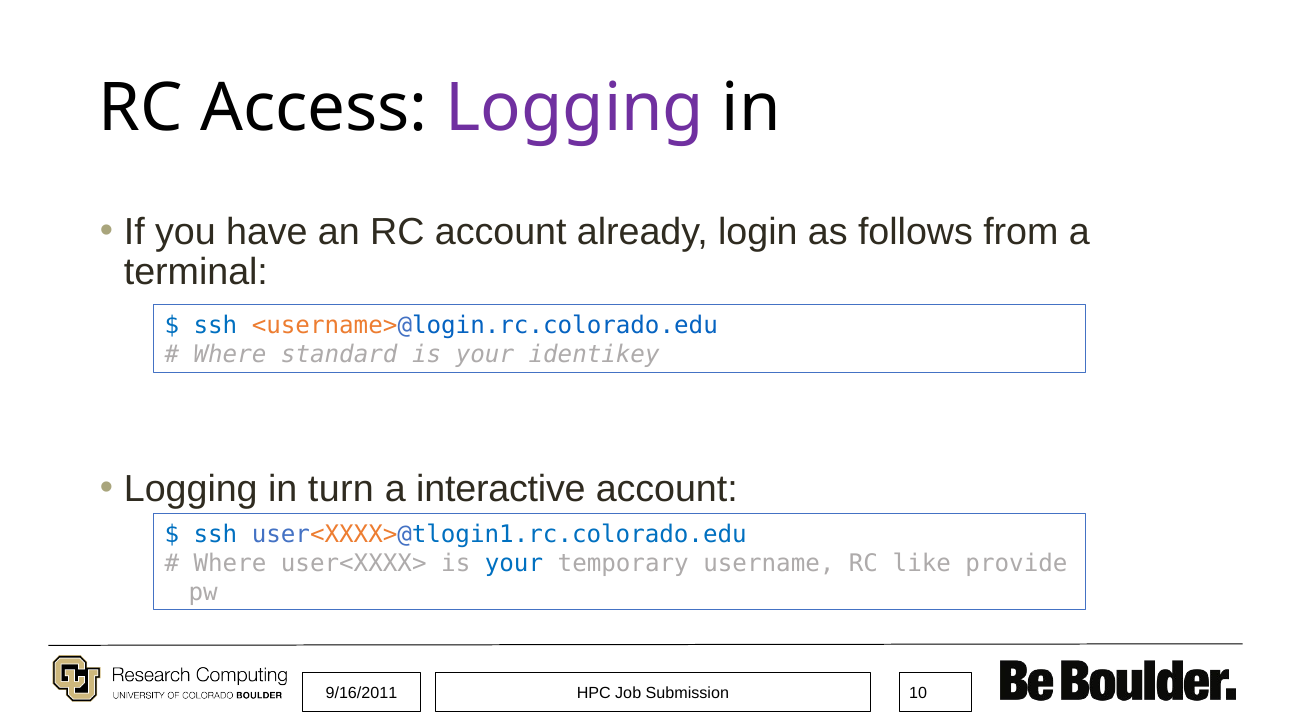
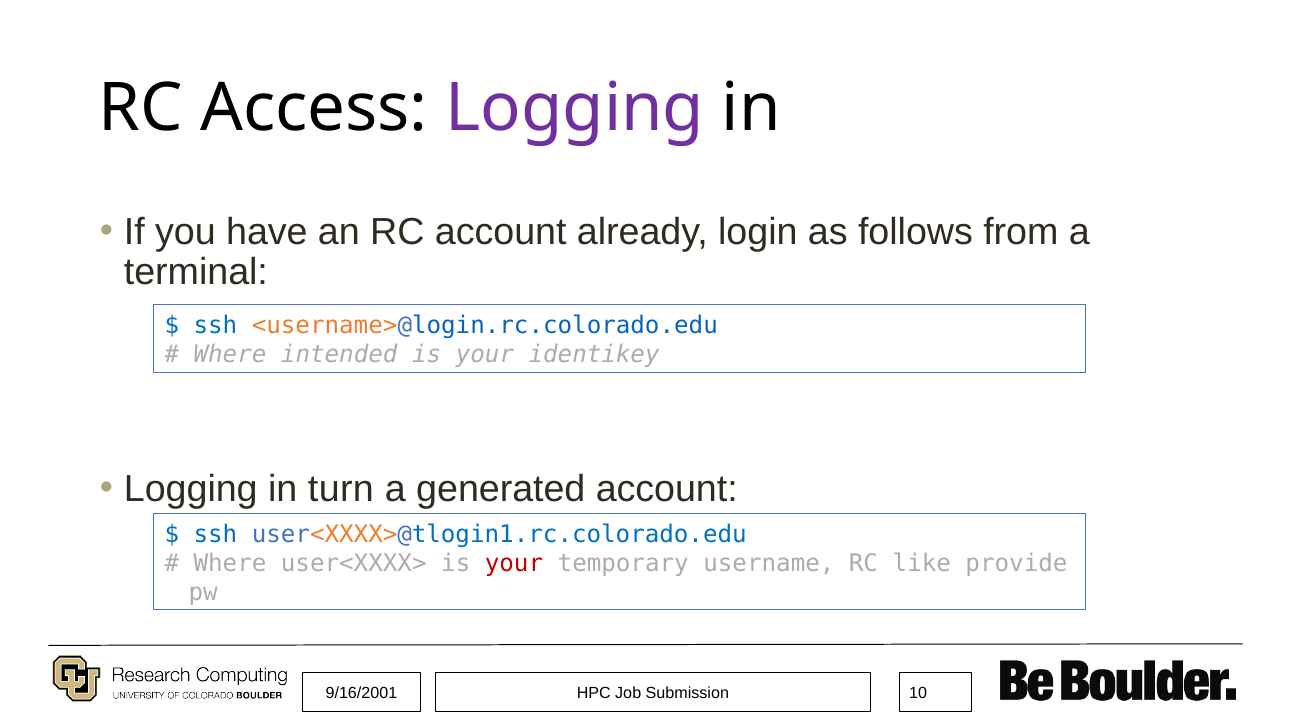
standard: standard -> intended (339, 355)
interactive: interactive -> generated (501, 489)
your colour: blue -> red (514, 563)
9/16/2011: 9/16/2011 -> 9/16/2001 (361, 693)
